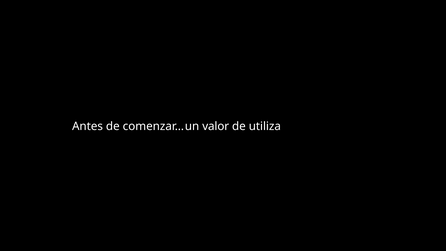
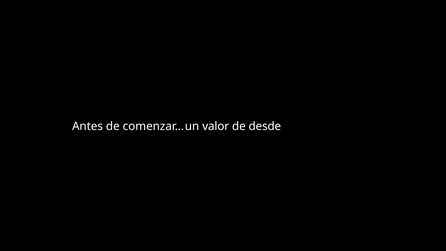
utiliza: utiliza -> desde (265, 126)
